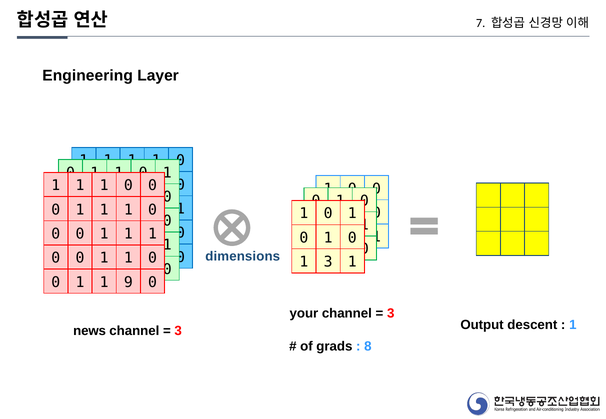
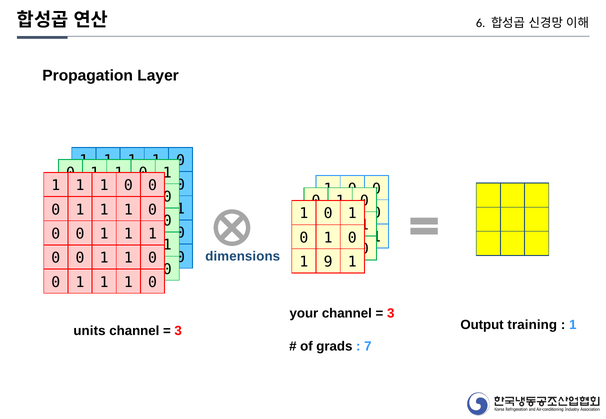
7: 7 -> 6 (481, 23)
Engineering: Engineering -> Propagation (88, 76)
1 3: 3 -> 9 (328, 262)
9: 9 -> 1 (128, 283)
descent: descent -> training (532, 325)
news: news -> units (89, 332)
8: 8 -> 7 (368, 347)
